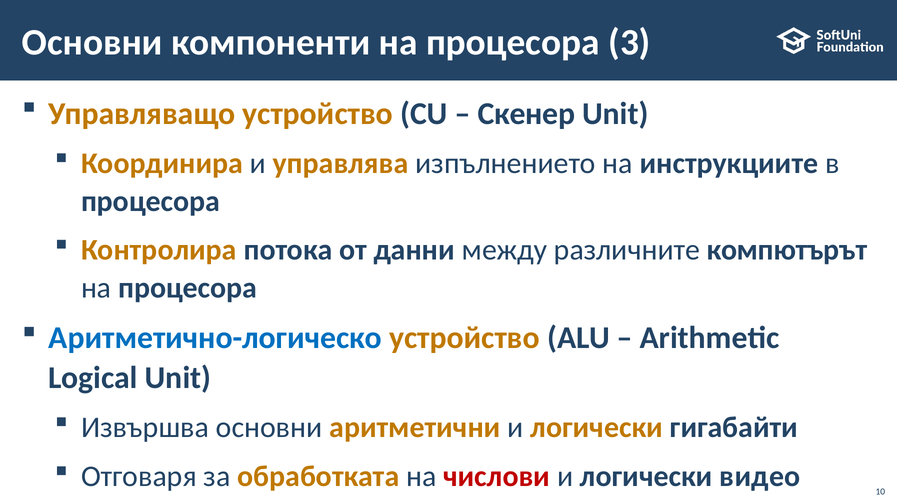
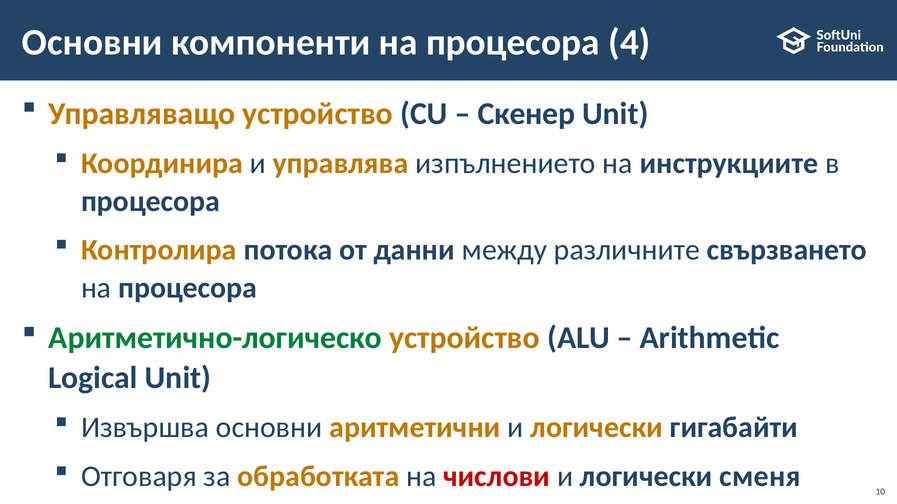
3: 3 -> 4 (630, 42)
компютърът: компютърът -> свързването (787, 250)
Аритметично-логическо colour: blue -> green (215, 338)
видео: видео -> сменя (760, 477)
